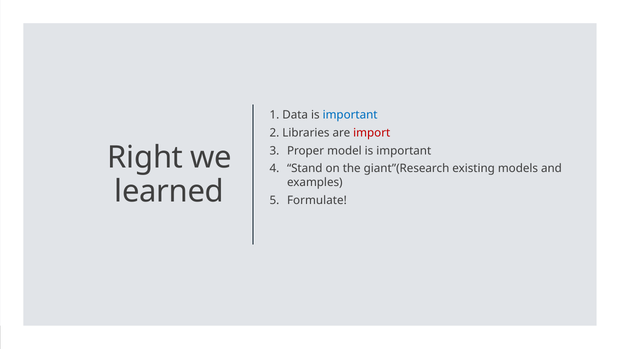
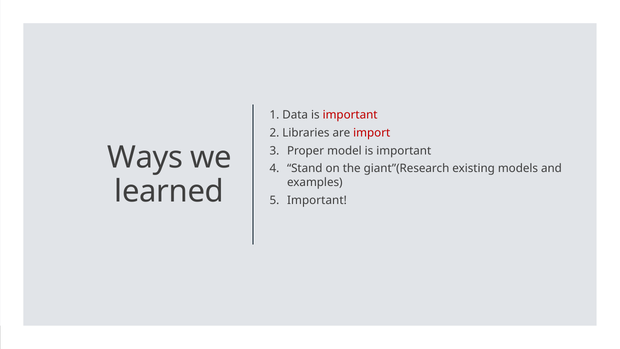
important colour: blue -> red (350, 115)
Right: Right -> Ways (145, 158)
Formulate: Formulate -> Important (317, 200)
